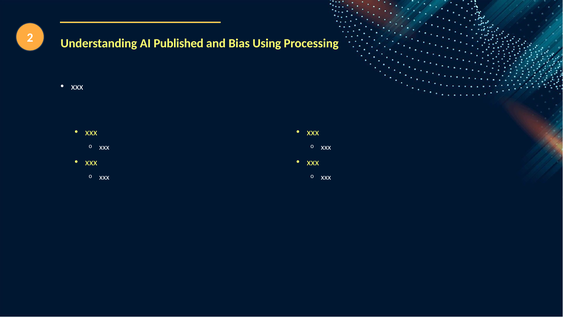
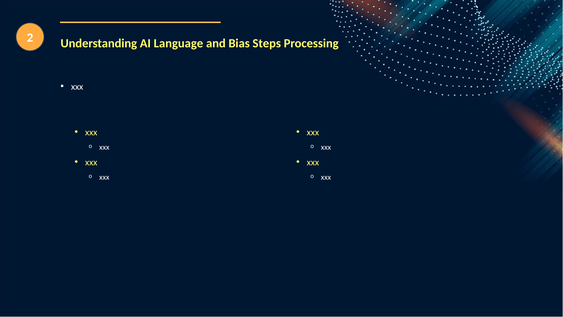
Published: Published -> Language (178, 43)
Using: Using -> Steps (267, 43)
